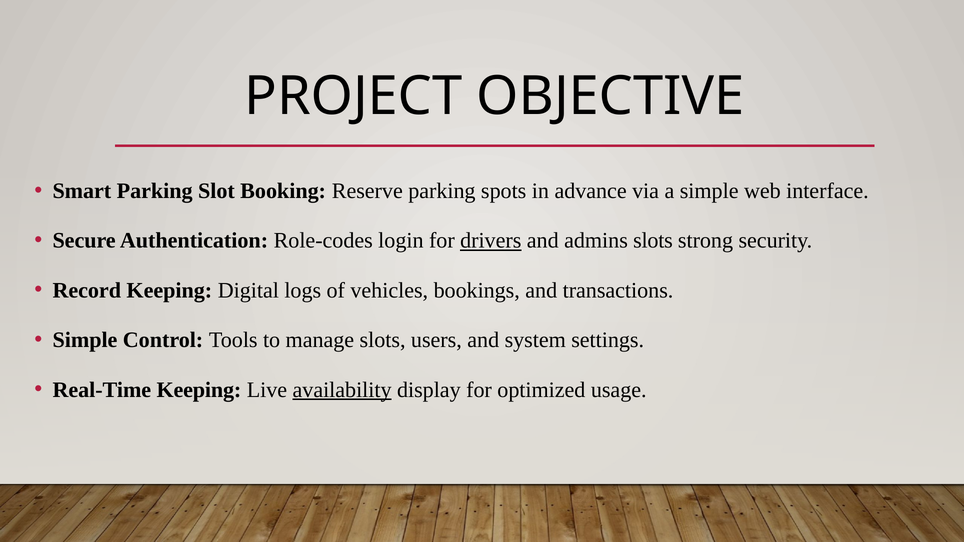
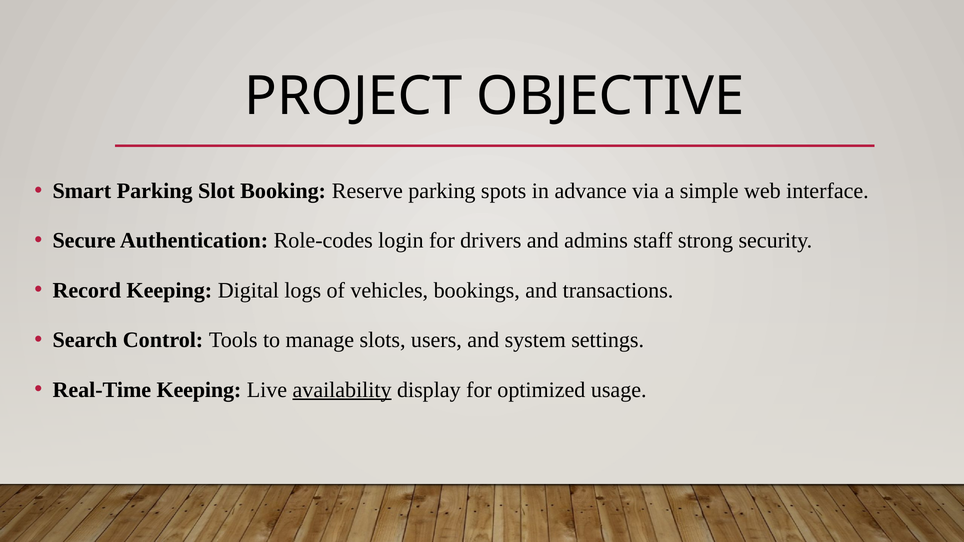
drivers underline: present -> none (491, 241)
admins slots: slots -> staff (653, 241)
Simple: Simple -> Search (85, 340)
